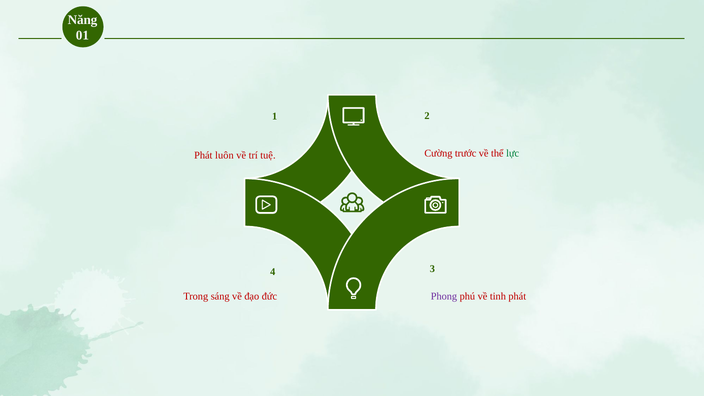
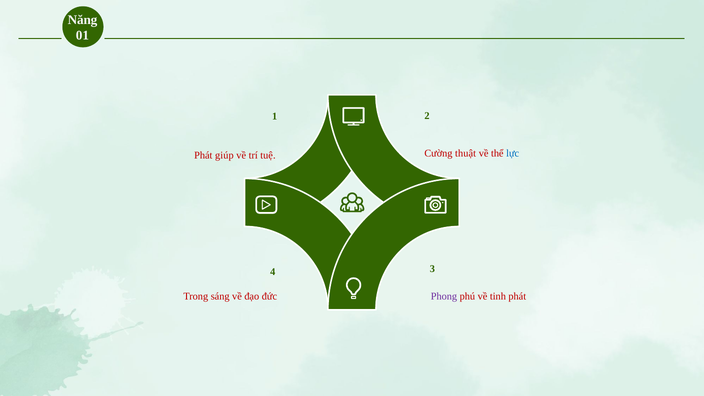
trước: trước -> thuật (466, 154)
lực colour: green -> blue (513, 154)
luôn: luôn -> giúp (224, 155)
